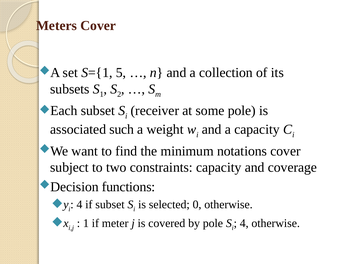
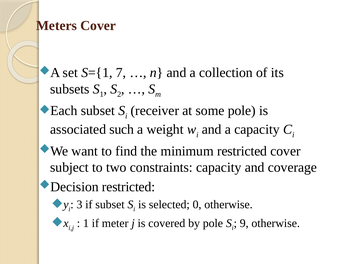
5: 5 -> 7 (121, 72)
minimum notations: notations -> restricted (242, 151)
functions: functions -> restricted (129, 186)
4: 4 -> 3 (79, 204)
4: 4 -> 9 (244, 223)
